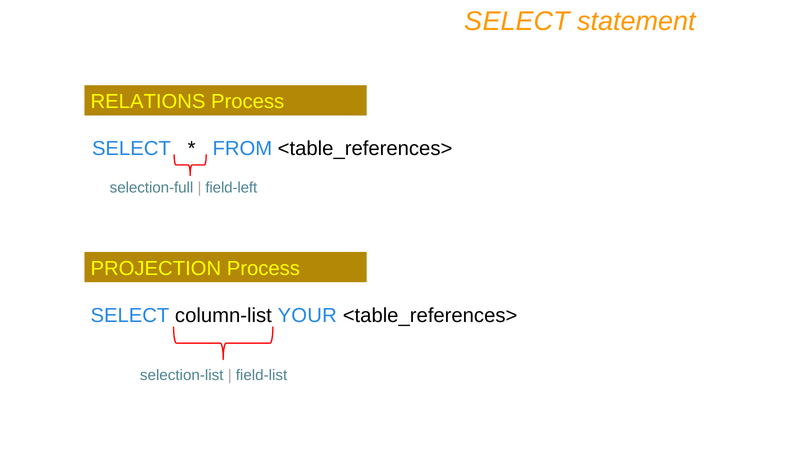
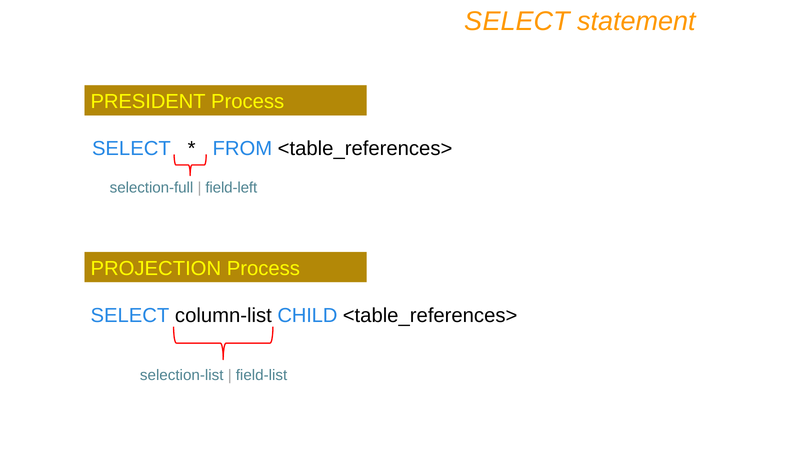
RELATIONS: RELATIONS -> PRESIDENT (148, 102)
YOUR: YOUR -> CHILD (307, 315)
